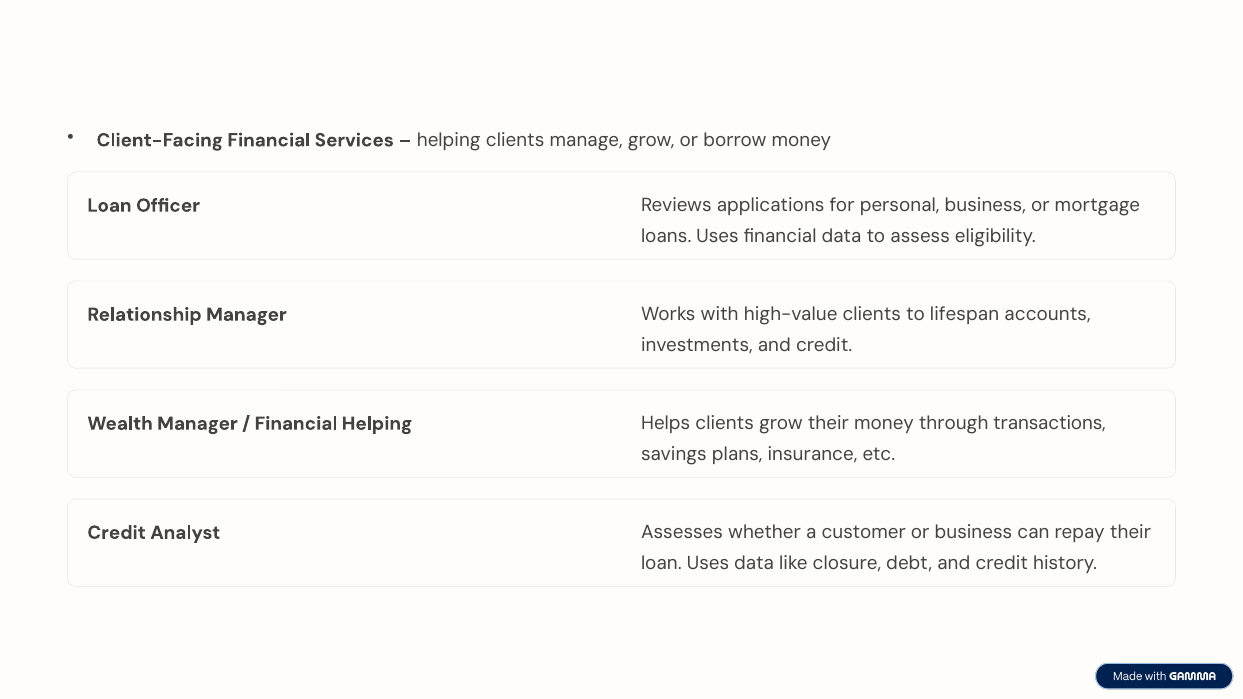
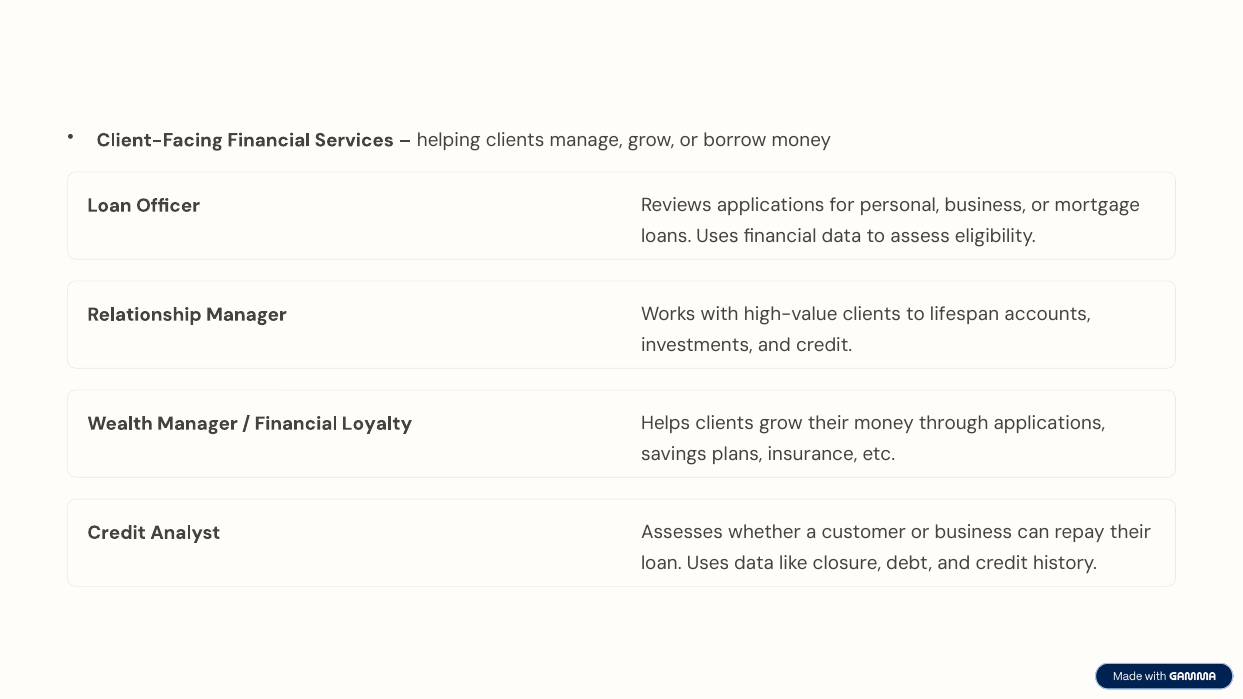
Financial Helping: Helping -> Loyalty (377, 424)
through transactions: transactions -> applications (1049, 424)
